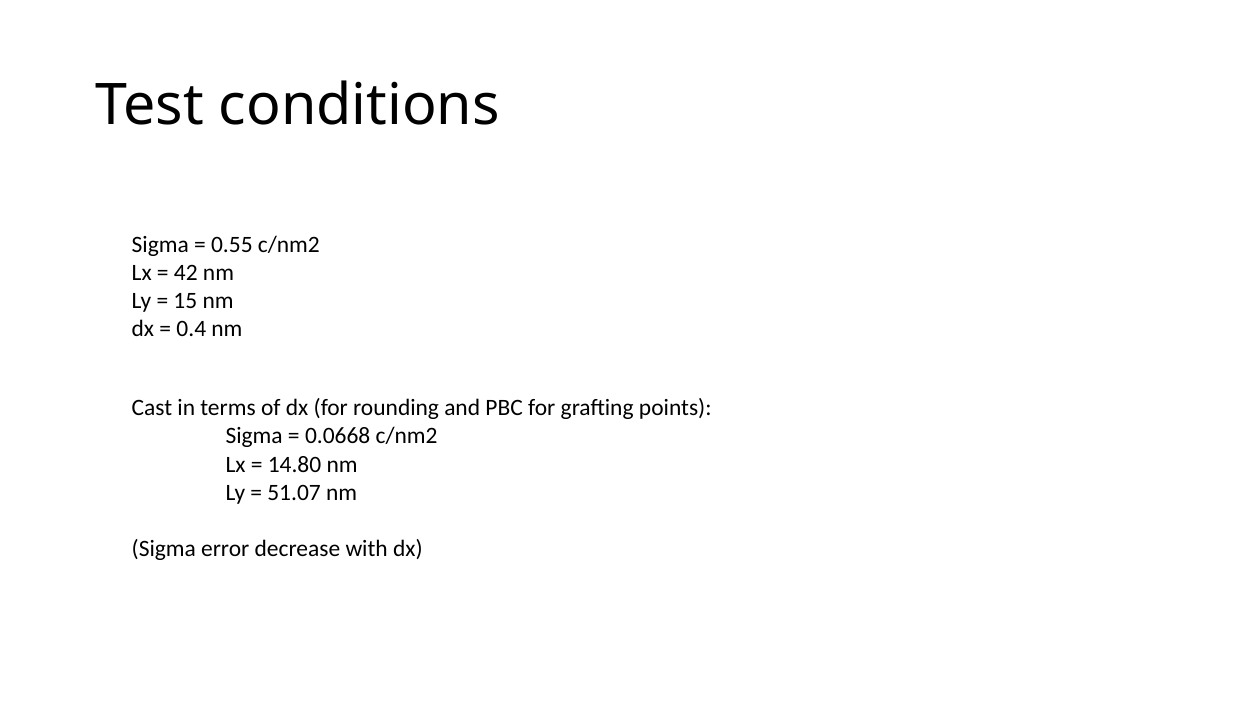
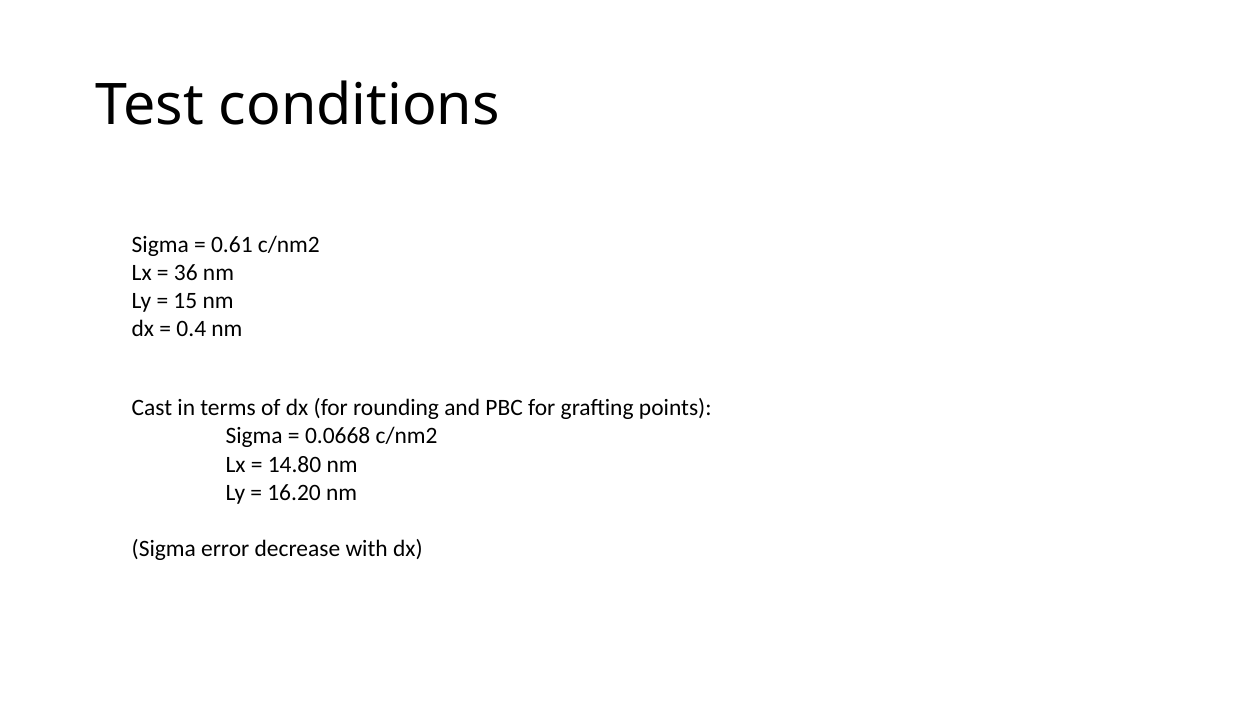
0.55: 0.55 -> 0.61 (232, 245)
42: 42 -> 36 (186, 273)
51.07: 51.07 -> 16.20 (294, 493)
